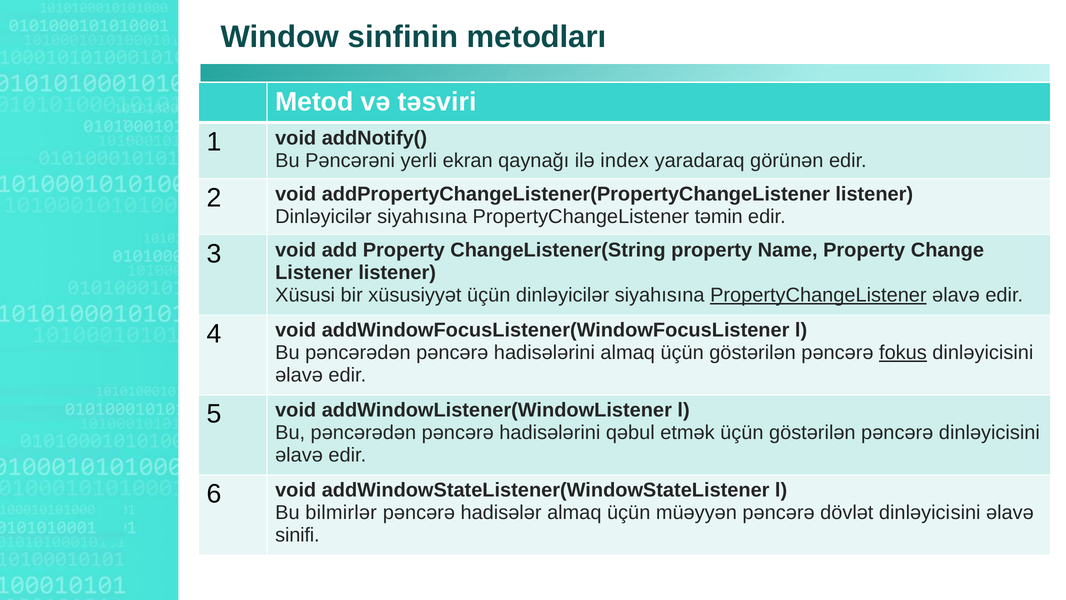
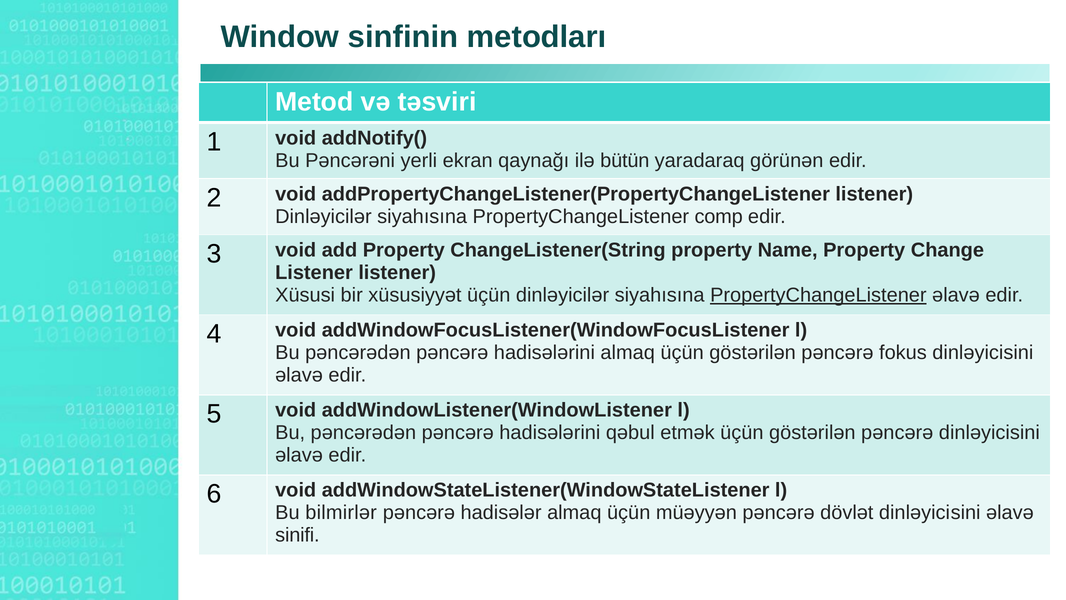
index: index -> bütün (625, 161)
təmin: təmin -> comp (719, 217)
fokus underline: present -> none (903, 352)
